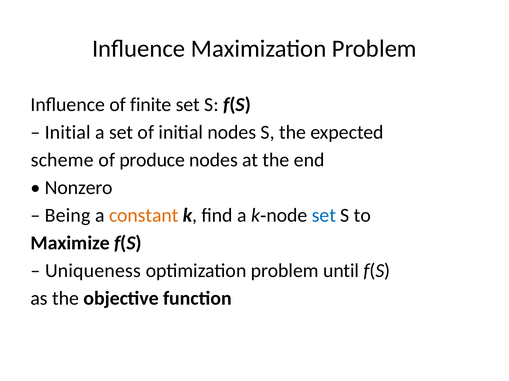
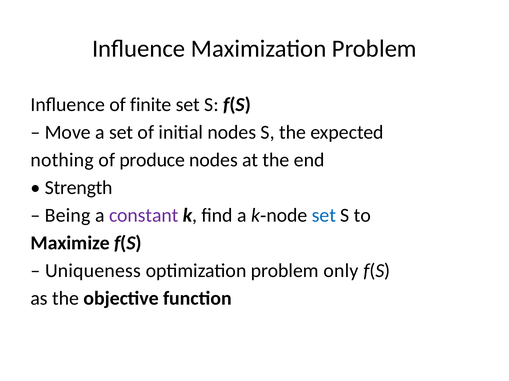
Initial: Initial -> Move (68, 133)
scheme: scheme -> nothing (62, 160)
Nonzero: Nonzero -> Strength (79, 188)
constant colour: orange -> purple (144, 216)
until: until -> only (341, 271)
